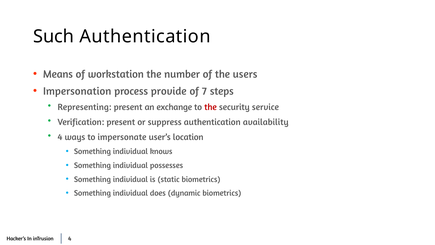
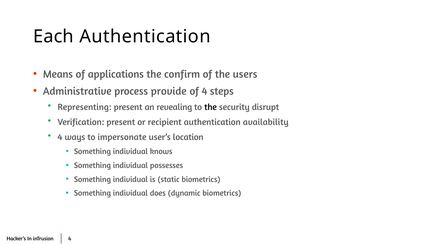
Such: Such -> Each (54, 37)
workstation: workstation -> applications (116, 74)
number: number -> confirm (182, 74)
Impersonation: Impersonation -> Administrative (77, 91)
of 7: 7 -> 4 (205, 91)
exchange: exchange -> revealing (174, 107)
the colour: red -> black (211, 107)
service: service -> disrupt (266, 107)
suppress: suppress -> recipient (165, 122)
